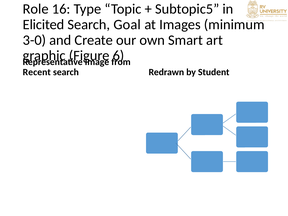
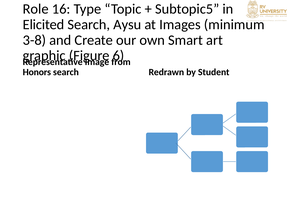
Goal: Goal -> Aysu (127, 25)
3-0: 3-0 -> 3-8 (34, 40)
Recent: Recent -> Honors (37, 72)
